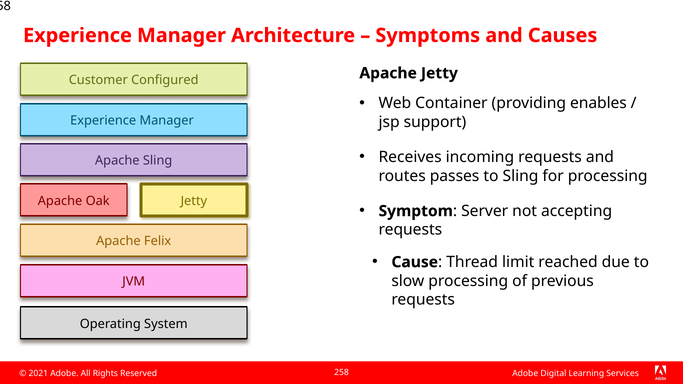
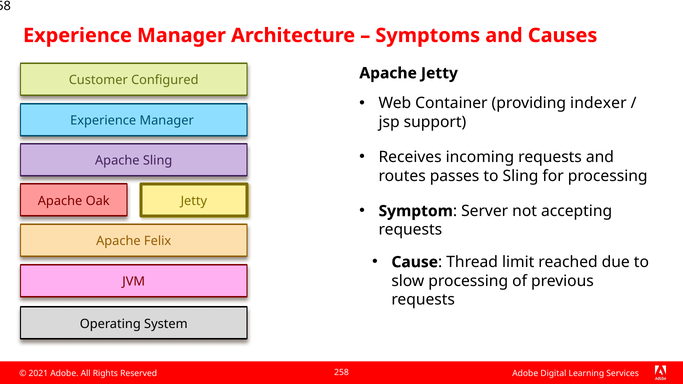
enables: enables -> indexer (598, 103)
